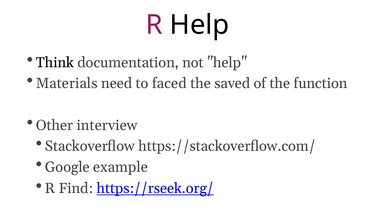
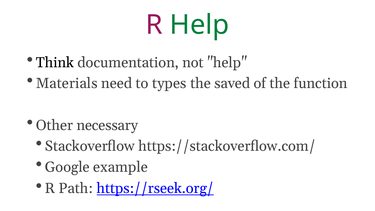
Help colour: black -> green (200, 25)
faced: faced -> types (169, 83)
interview: interview -> necessary (107, 125)
Find: Find -> Path (76, 188)
